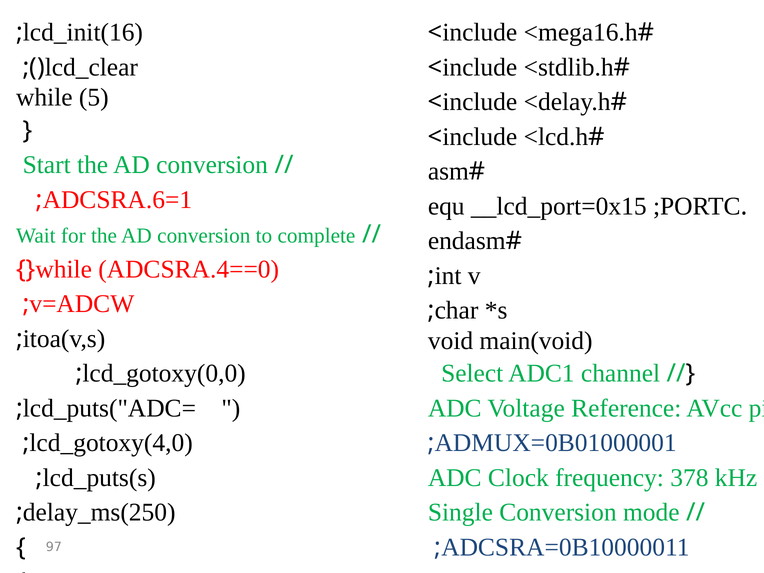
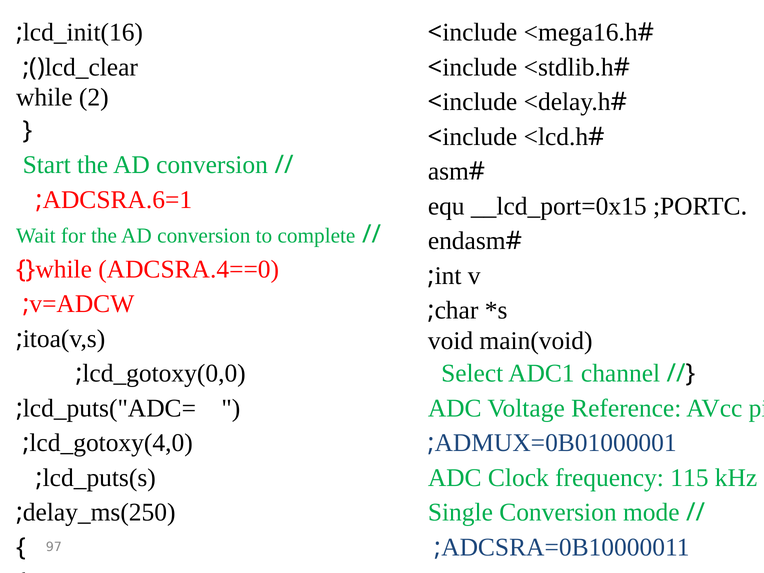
5: 5 -> 2 (94, 97)
378: 378 -> 115 (689, 478)
